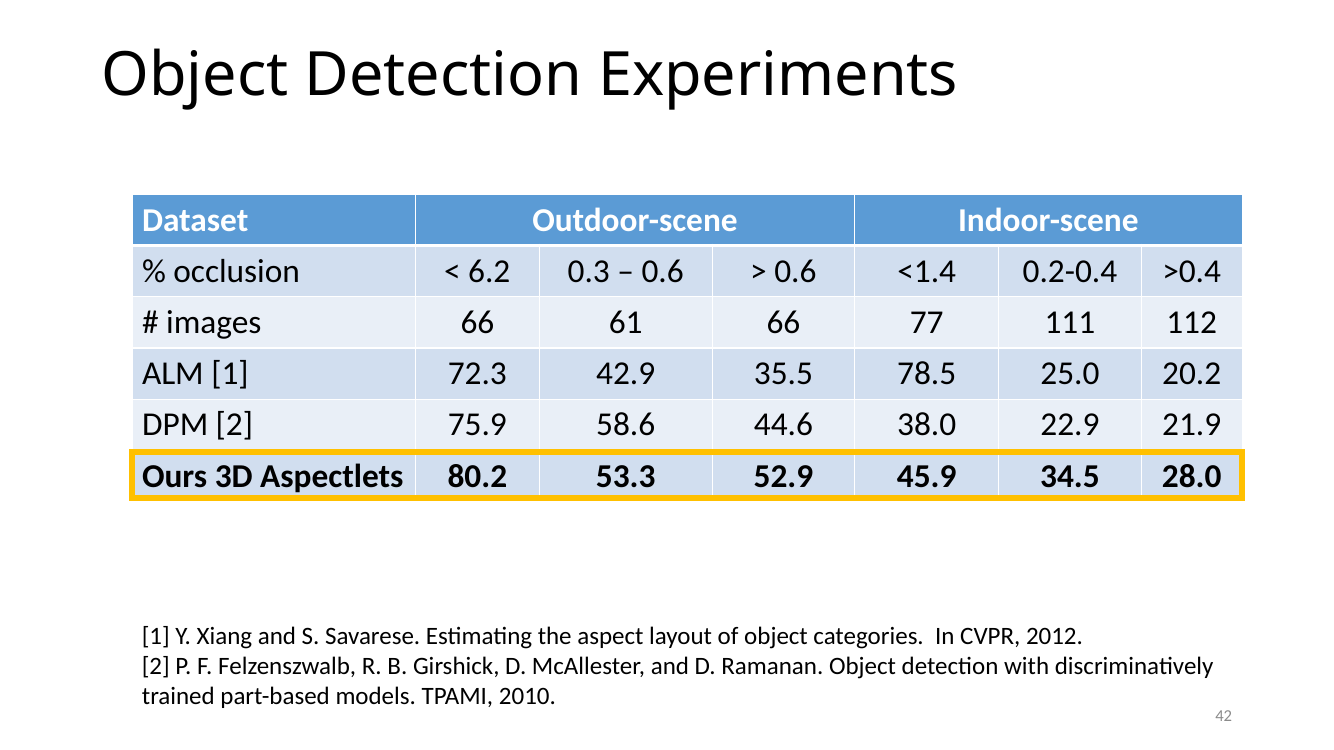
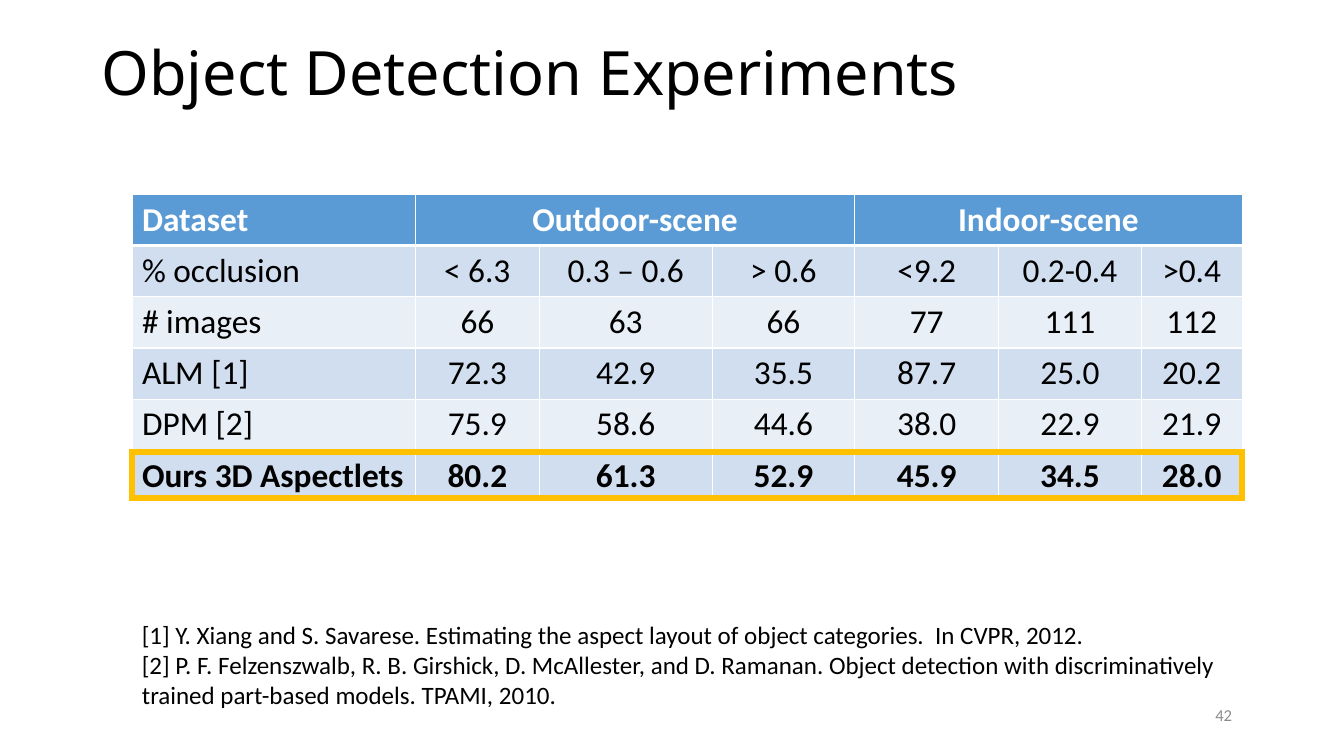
6.2: 6.2 -> 6.3 (489, 271)
<1.4: <1.4 -> <9.2 (927, 271)
61: 61 -> 63 (626, 323)
78.5: 78.5 -> 87.7 (927, 374)
53.3: 53.3 -> 61.3 (626, 476)
